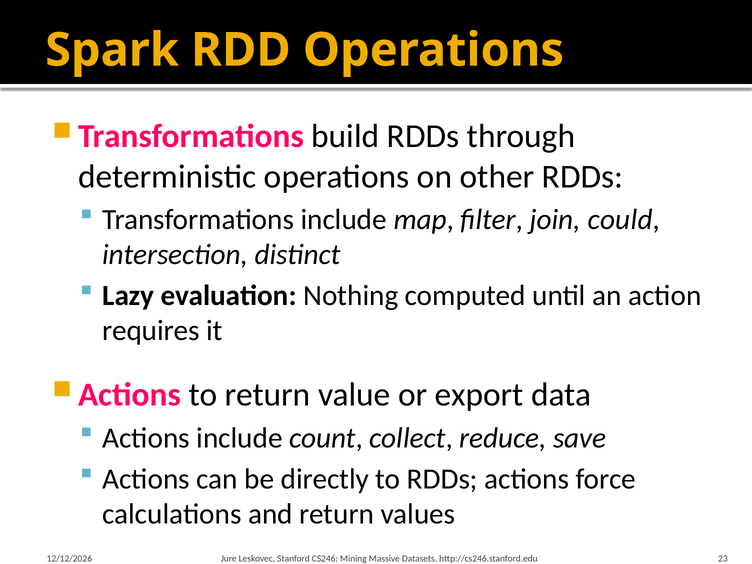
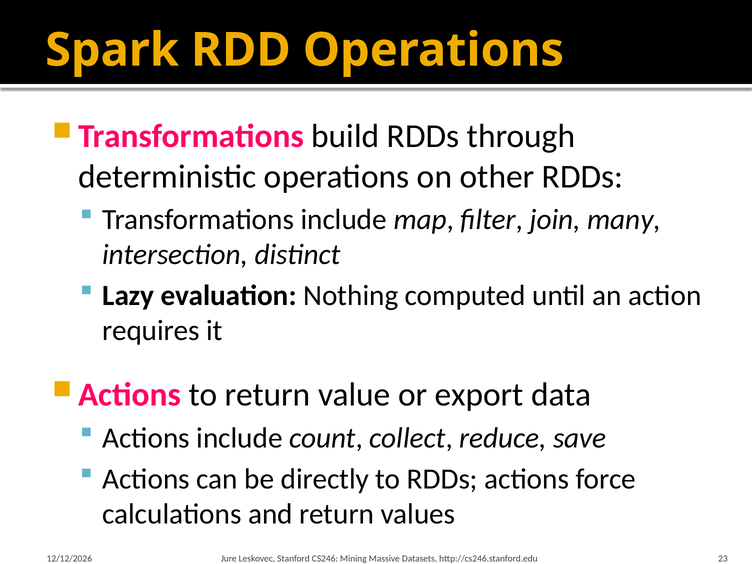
could: could -> many (624, 220)
